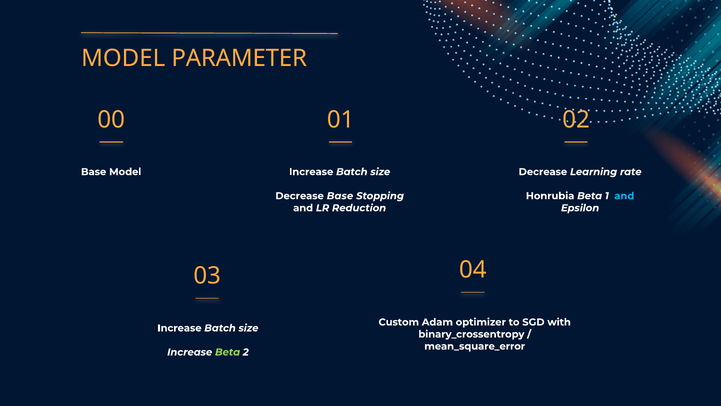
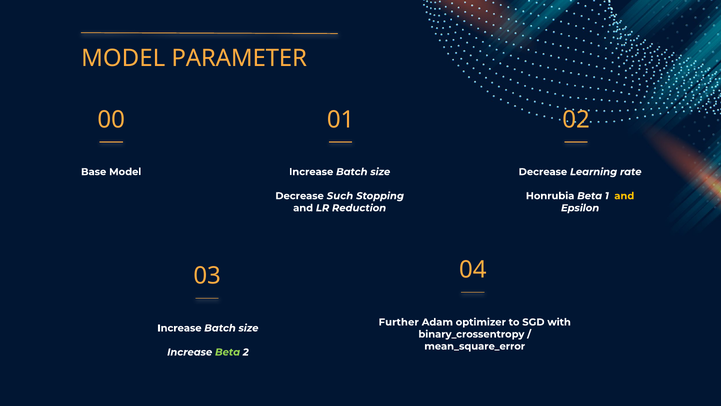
Decrease Base: Base -> Such (340, 196)
and colour: light blue -> yellow (624, 196)
Custom: Custom -> Further (399, 322)
